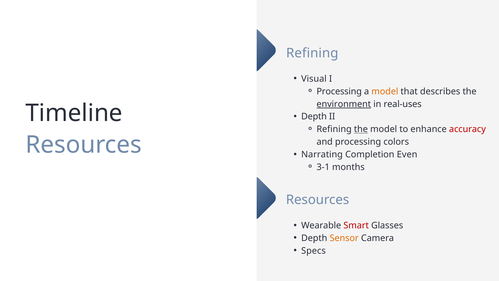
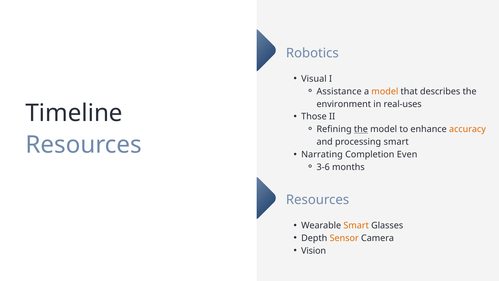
Refining: Refining -> Robotics (312, 53)
Processing: Processing -> Assistance (339, 91)
environment underline: present -> none (344, 104)
Depth: Depth -> Those (314, 117)
accuracy colour: red -> orange (467, 129)
processing colors: colors -> smart (396, 142)
3-1: 3-1 -> 3-6 (323, 167)
Smart colour: red -> orange (356, 225)
Specs: Specs -> Vision (314, 251)
